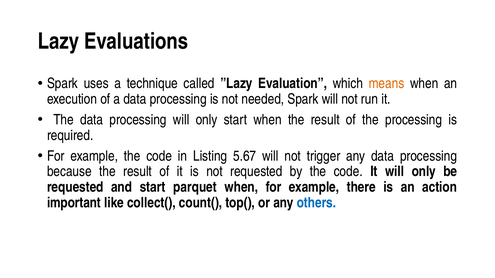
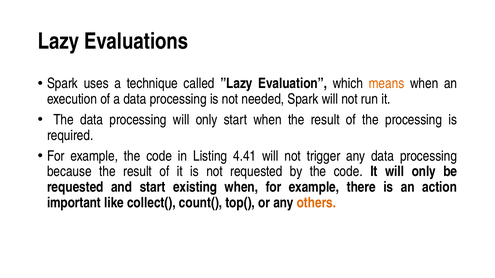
5.67: 5.67 -> 4.41 (245, 156)
parquet: parquet -> existing (195, 187)
others colour: blue -> orange (316, 203)
